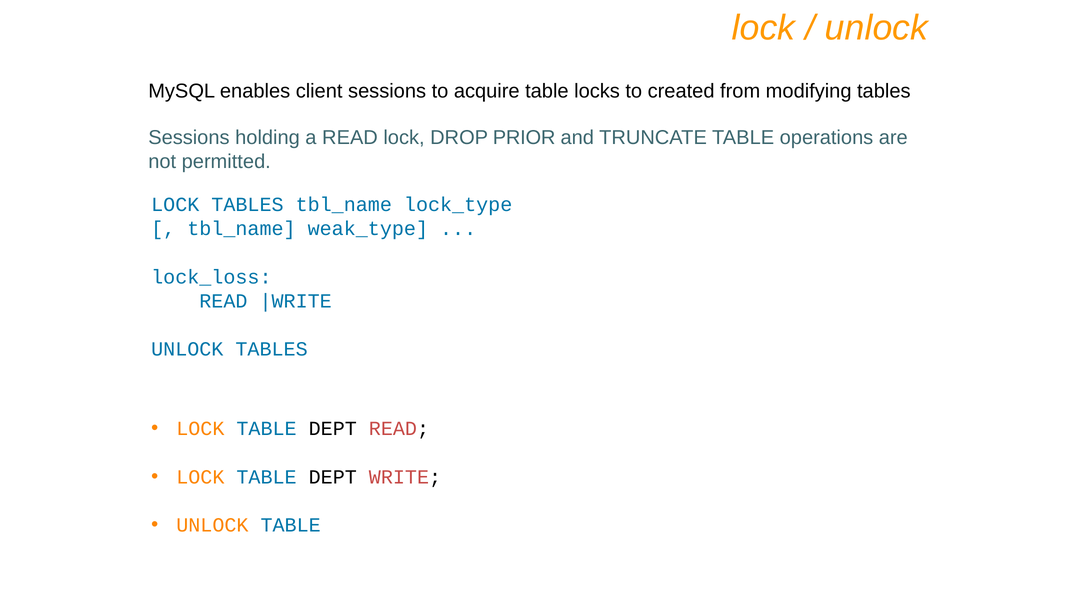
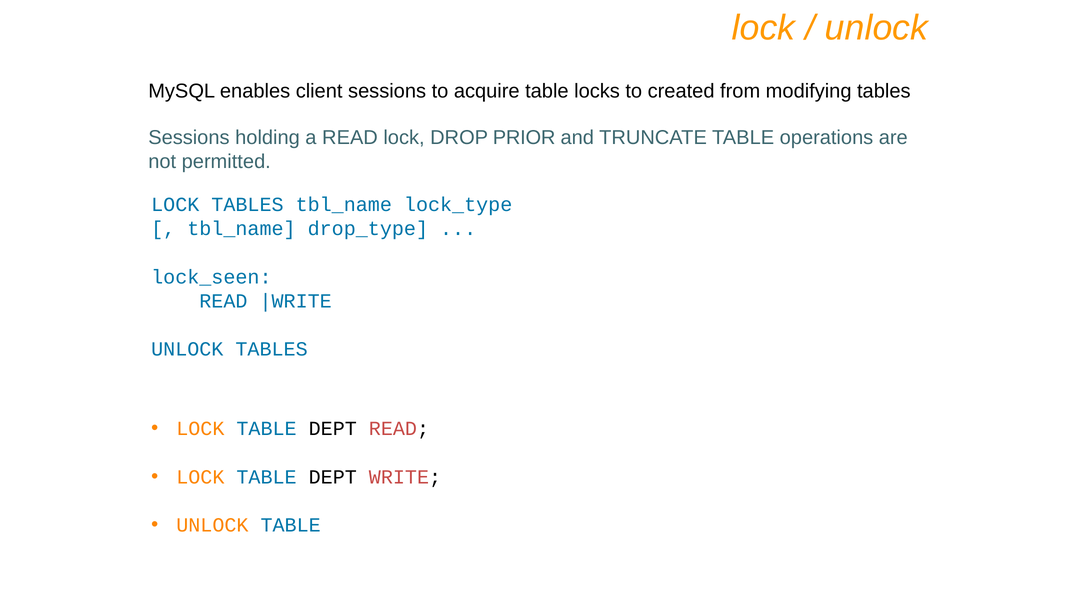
weak_type: weak_type -> drop_type (368, 229)
lock_loss: lock_loss -> lock_seen (211, 277)
